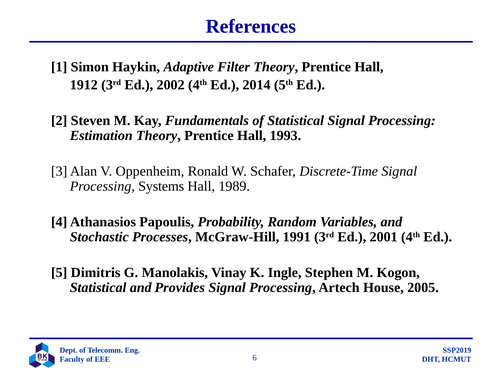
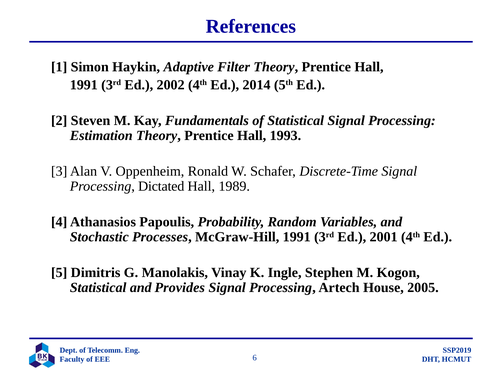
1912: 1912 -> 1991 (84, 85)
Systems: Systems -> Dictated (161, 186)
